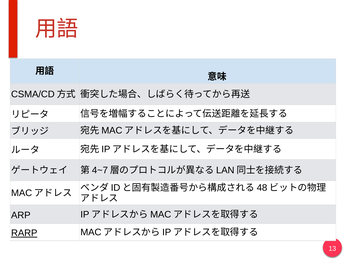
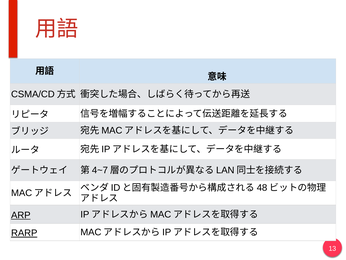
ARP underline: none -> present (21, 215)
